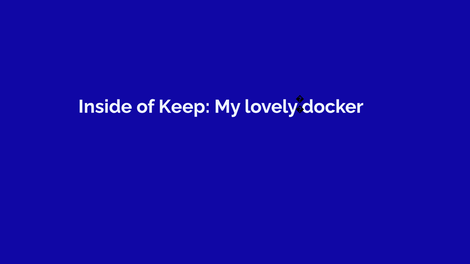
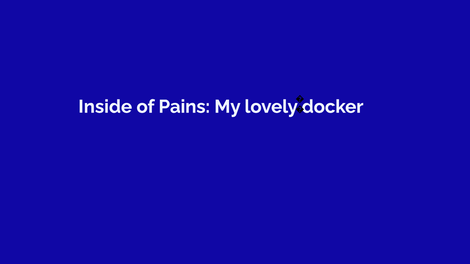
Keep: Keep -> Pains (184, 107)
